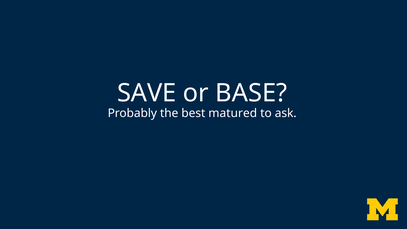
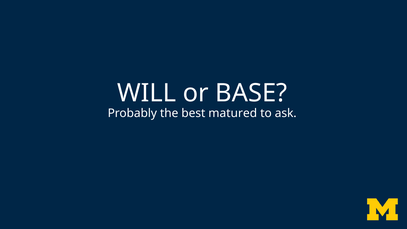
SAVE: SAVE -> WILL (147, 93)
